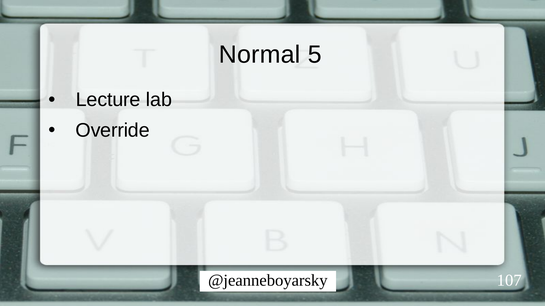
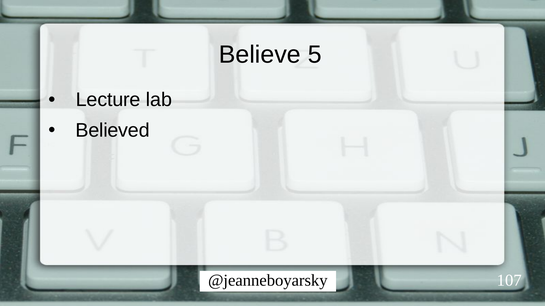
Normal: Normal -> Believe (260, 55)
Override: Override -> Believed (113, 131)
